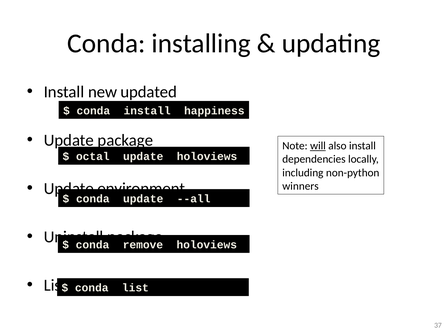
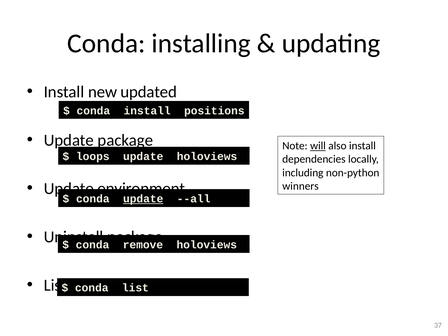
happiness: happiness -> positions (214, 111)
octal: octal -> loops (93, 157)
update underline: none -> present (143, 199)
